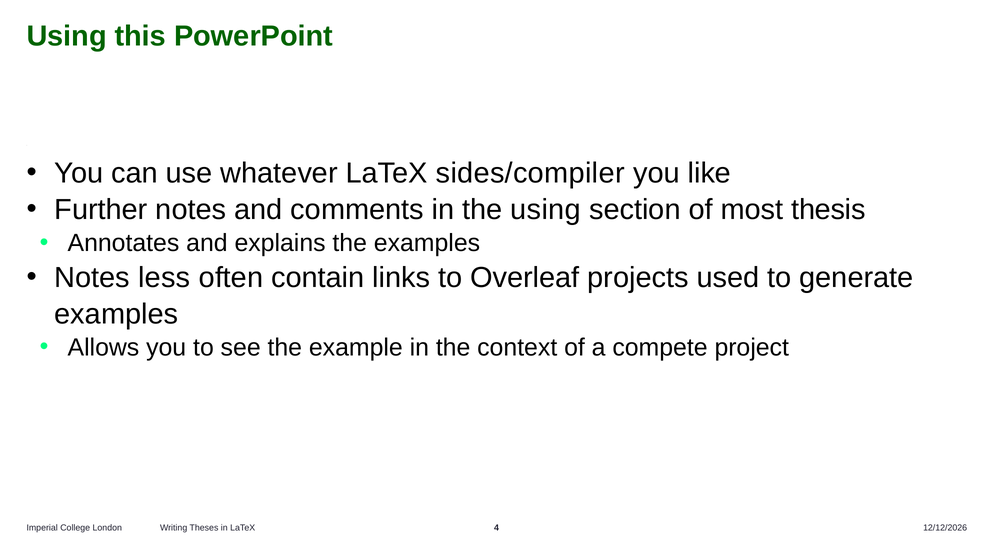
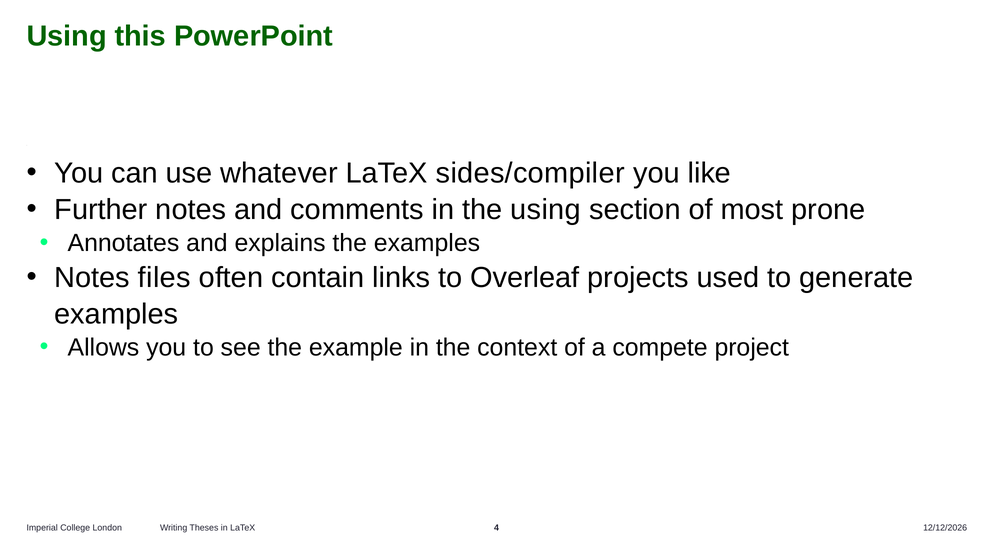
thesis: thesis -> prone (828, 210)
less: less -> files (164, 277)
